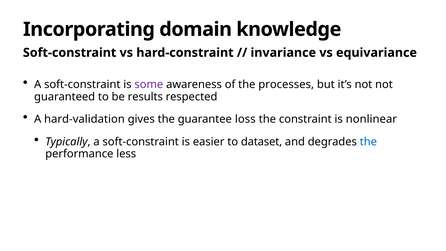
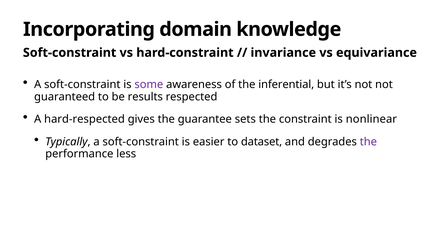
processes: processes -> inferential (286, 85)
hard-validation: hard-validation -> hard-respected (84, 119)
loss: loss -> sets (245, 119)
the colour: blue -> purple (368, 142)
